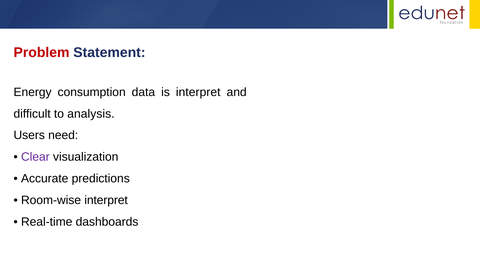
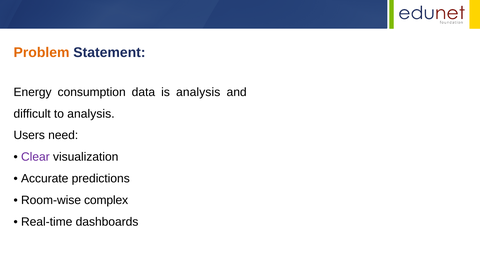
Problem colour: red -> orange (42, 53)
is interpret: interpret -> analysis (198, 92)
Room-wise interpret: interpret -> complex (106, 200)
